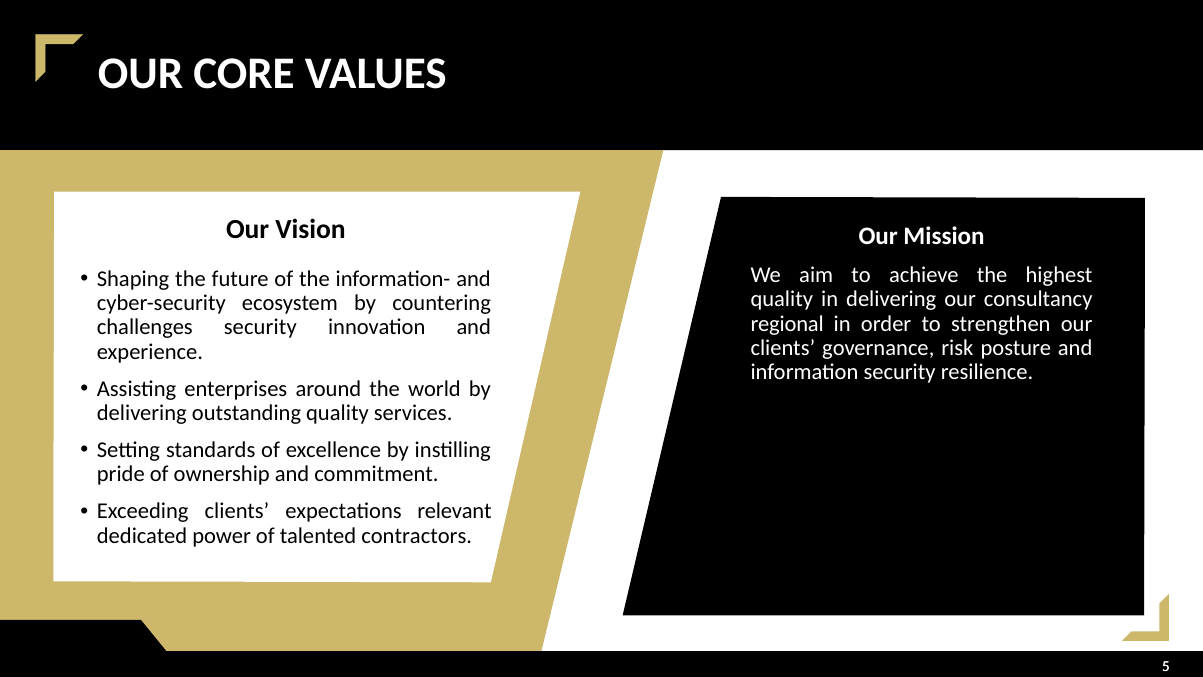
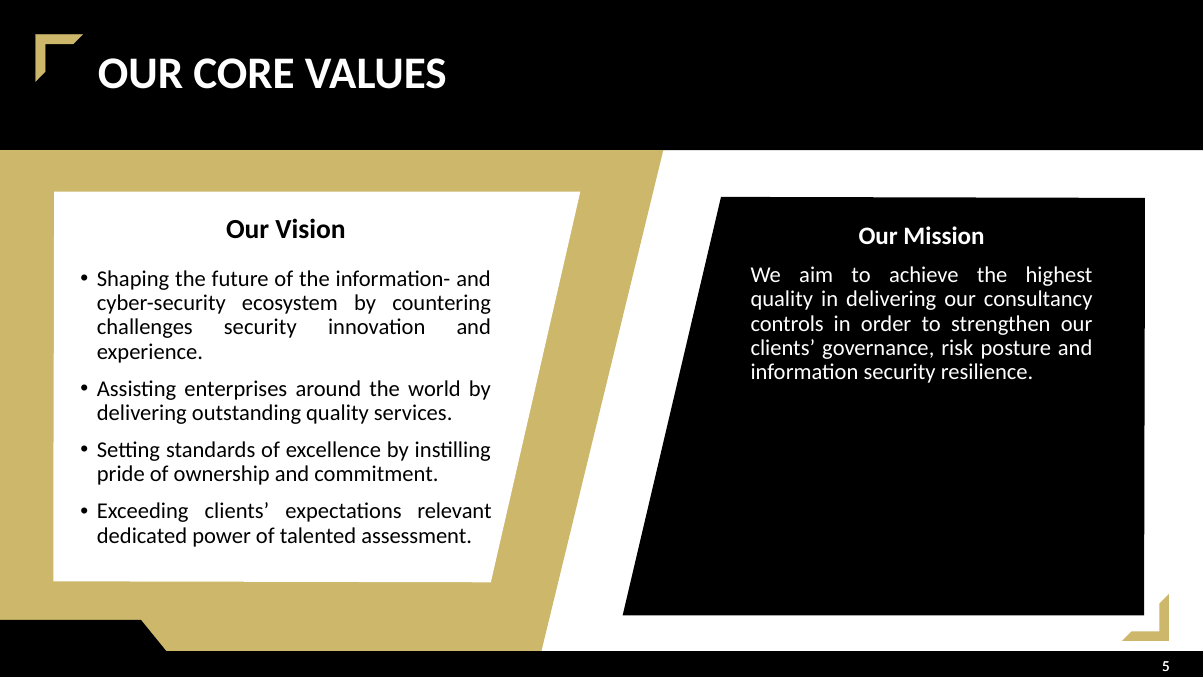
regional: regional -> controls (787, 324)
contractors: contractors -> assessment (417, 536)
